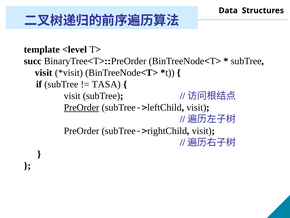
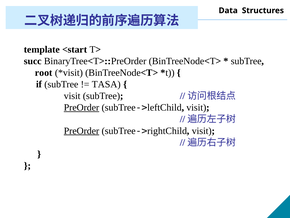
<level: <level -> <start (75, 49)
visit: visit -> root (44, 73)
PreOrder underline: none -> present (82, 131)
